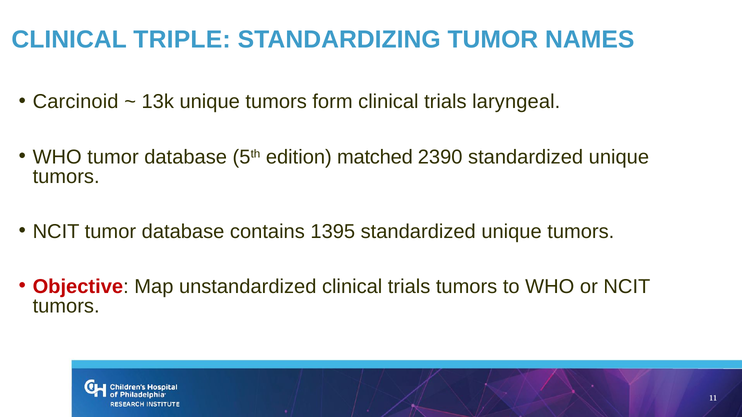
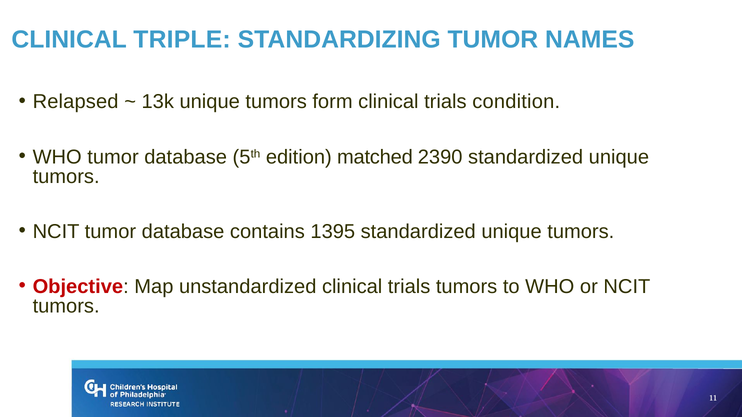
Carcinoid: Carcinoid -> Relapsed (76, 102)
laryngeal: laryngeal -> condition (516, 102)
